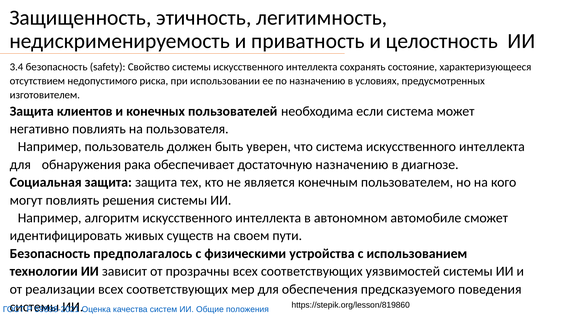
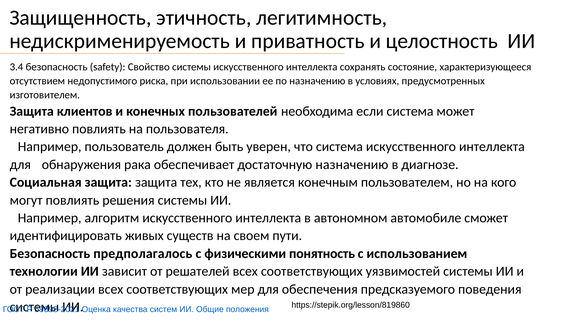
устройства: устройства -> понятность (322, 253)
прозрачны: прозрачны -> решателей (198, 271)
